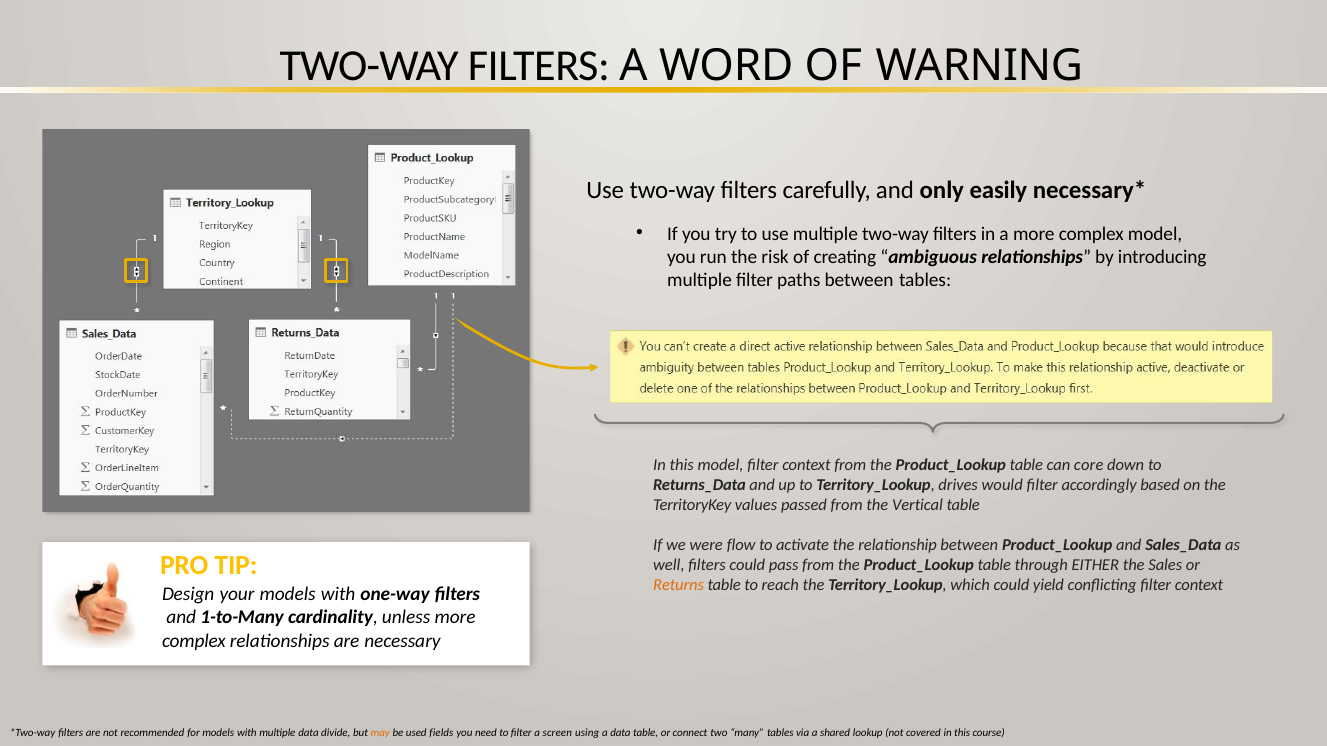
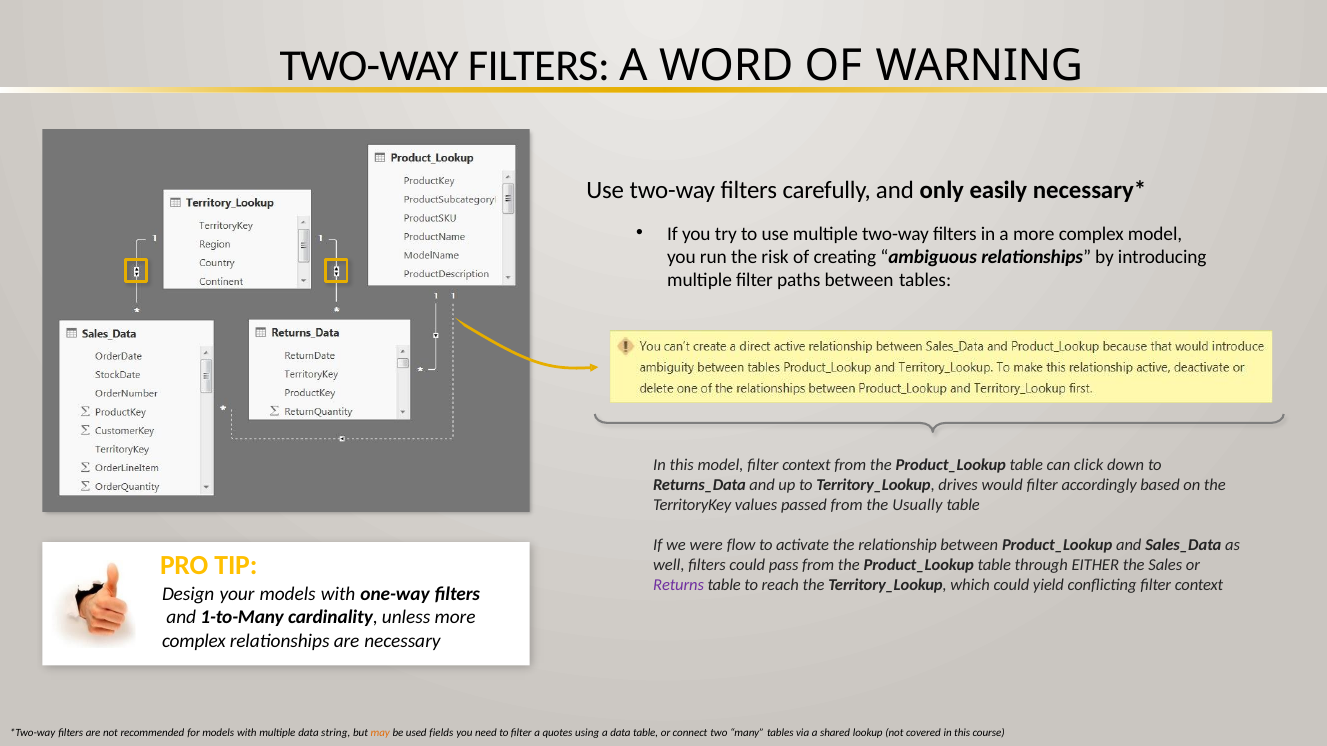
core: core -> click (1089, 466)
Vertical: Vertical -> Usually (917, 505)
Returns colour: orange -> purple (679, 585)
divide: divide -> string (336, 733)
screen: screen -> quotes (557, 733)
